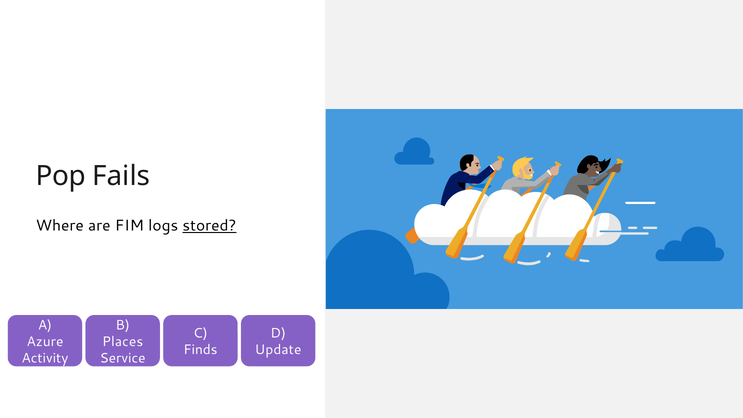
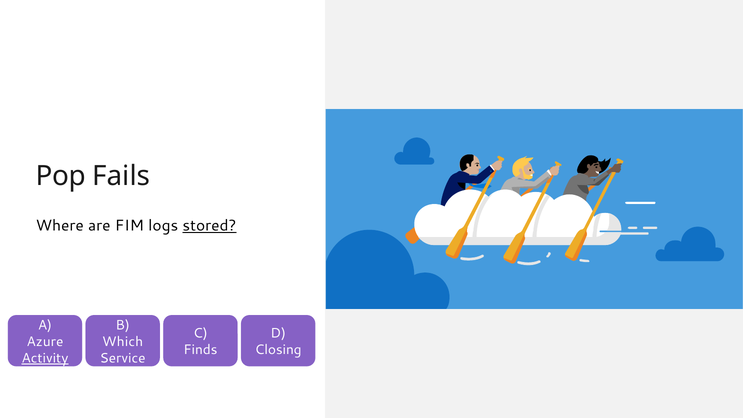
Places: Places -> Which (123, 342)
Update: Update -> Closing (278, 350)
Activity underline: none -> present (45, 358)
